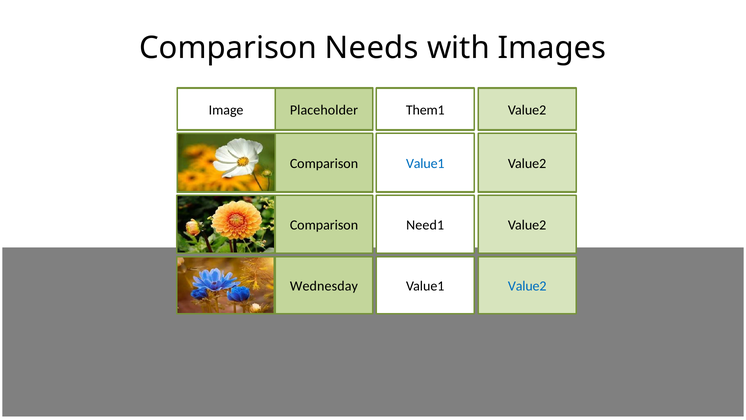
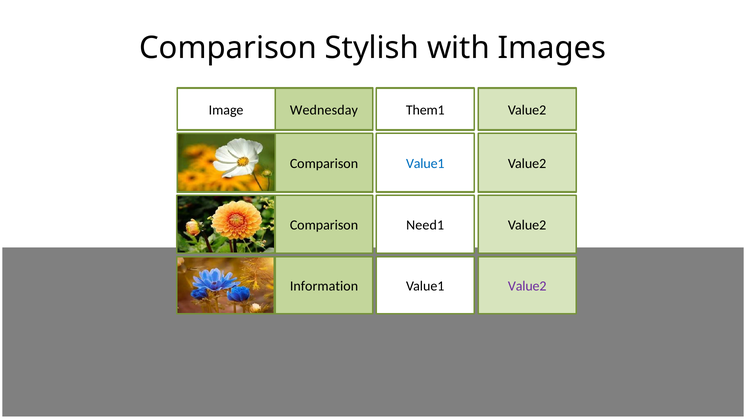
Needs: Needs -> Stylish (372, 48)
Placeholder: Placeholder -> Wednesday (324, 110)
Wednesday: Wednesday -> Information (324, 286)
Value2 colour: blue -> purple (527, 286)
